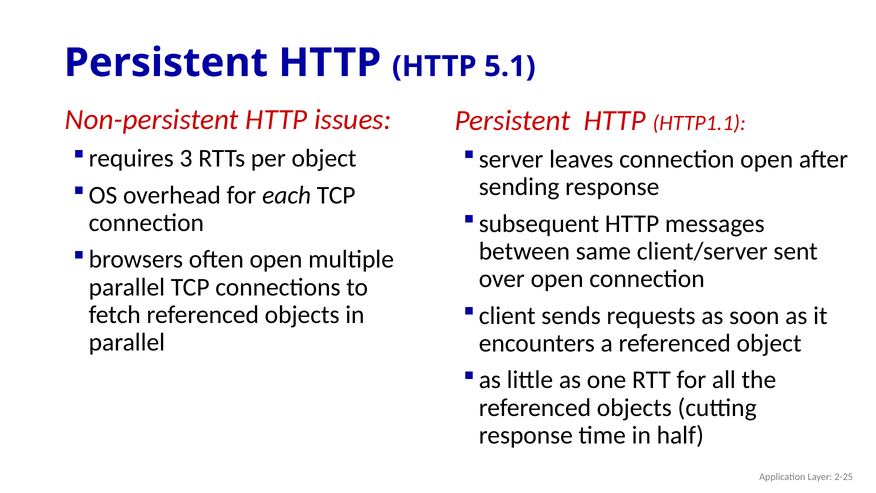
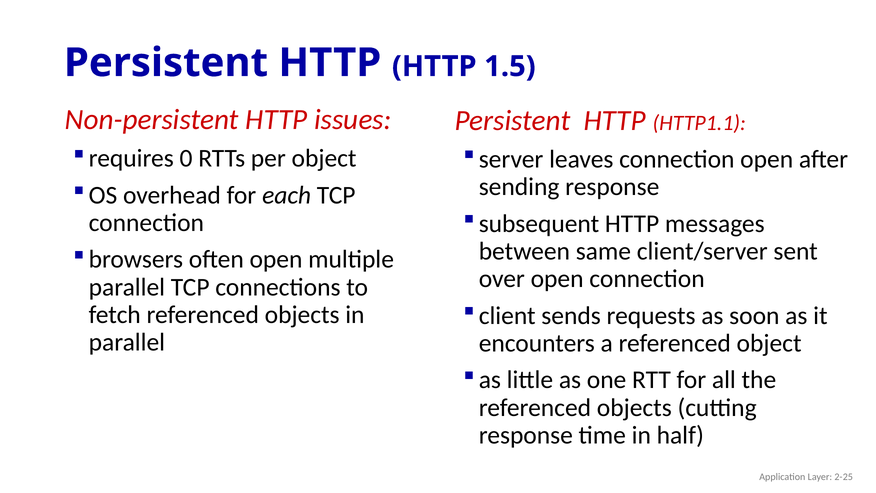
5.1: 5.1 -> 1.5 (510, 66)
3: 3 -> 0 (186, 158)
